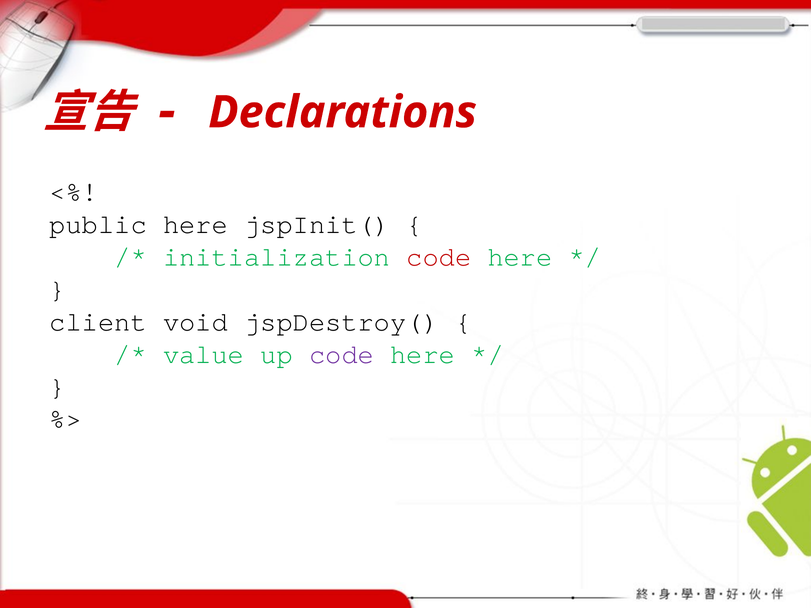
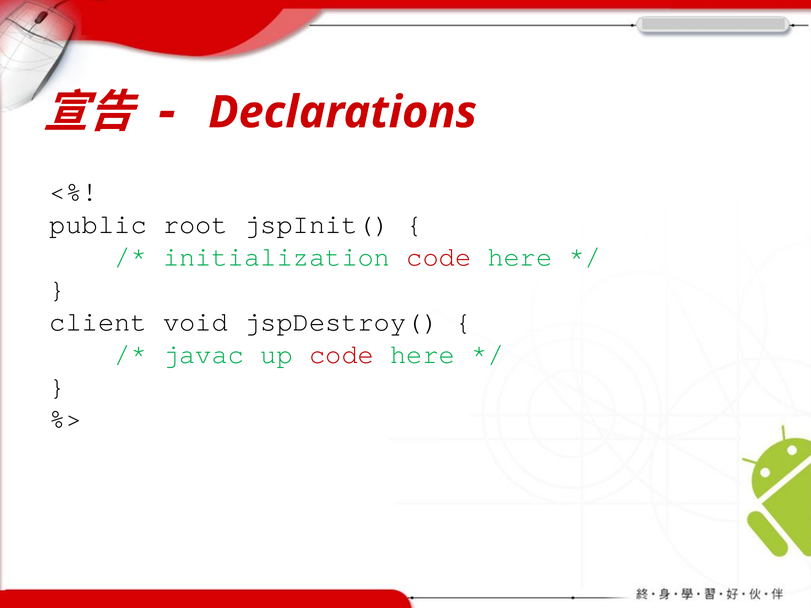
public here: here -> root (195, 225)
value: value -> javac (204, 354)
code colour: purple -> red (342, 354)
